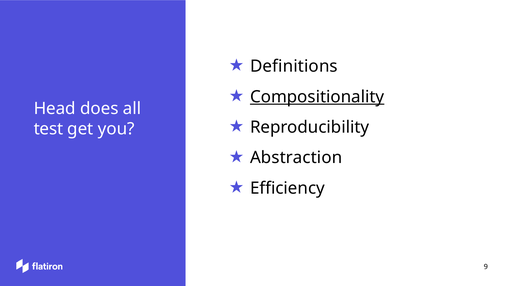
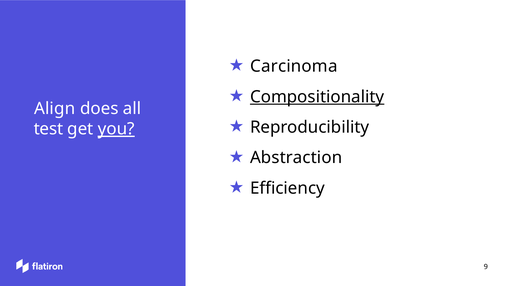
Definitions: Definitions -> Carcinoma (294, 66)
Head: Head -> Align (55, 109)
you underline: none -> present (116, 129)
